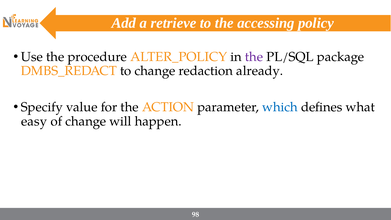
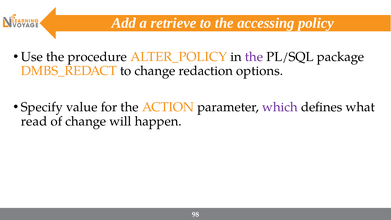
already: already -> options (260, 71)
which colour: blue -> purple (280, 107)
easy: easy -> read (34, 121)
